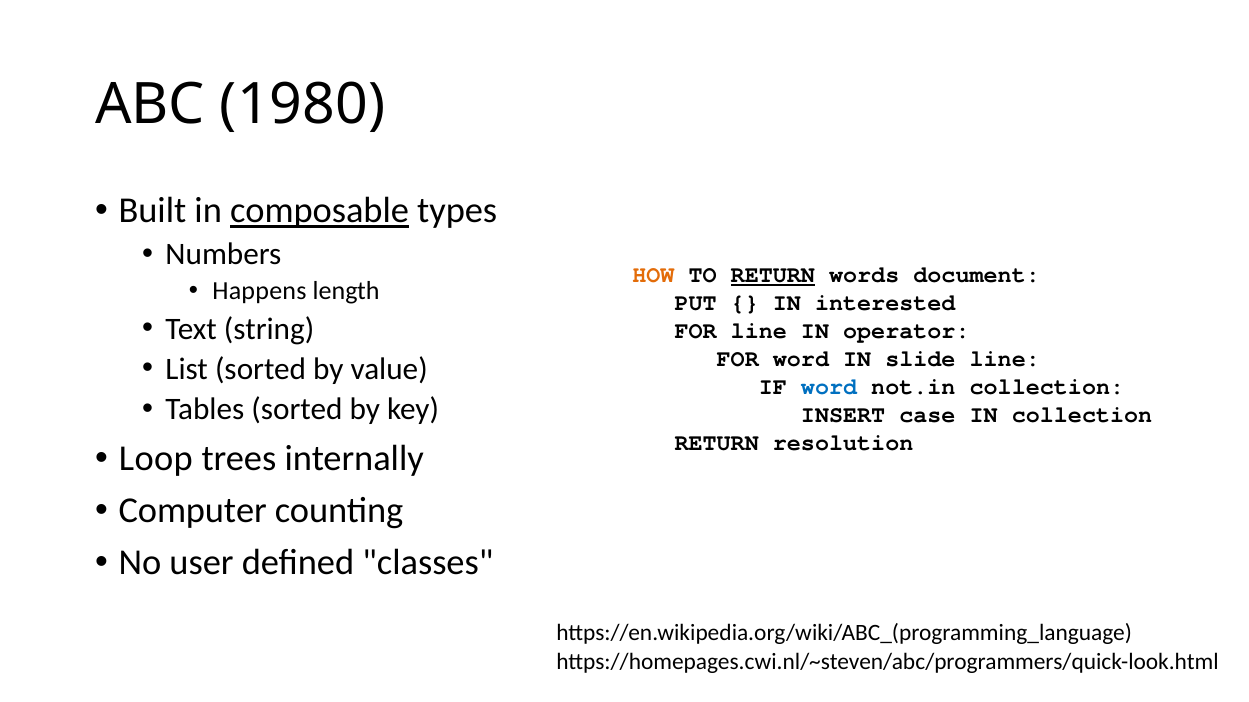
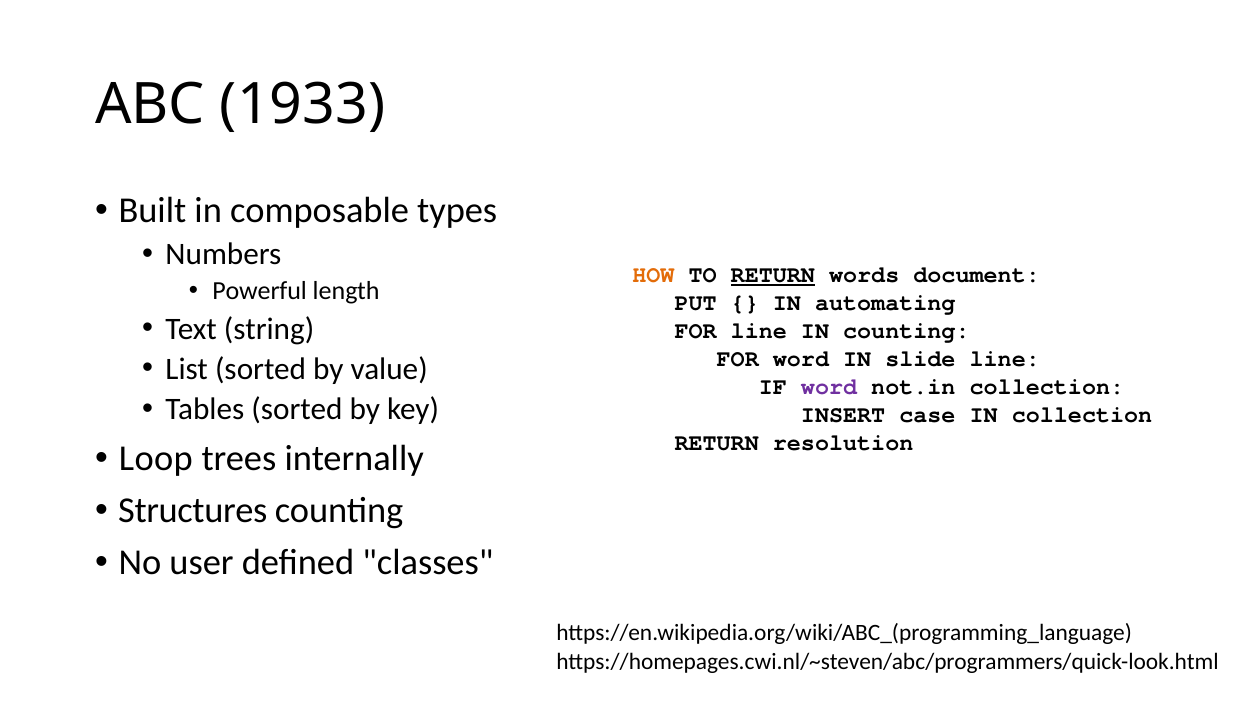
1980: 1980 -> 1933 (303, 105)
composable underline: present -> none (320, 211)
Happens: Happens -> Powerful (260, 292)
interested: interested -> automating (885, 303)
IN operator: operator -> counting (906, 331)
word colour: blue -> purple (829, 387)
Computer: Computer -> Structures (193, 511)
